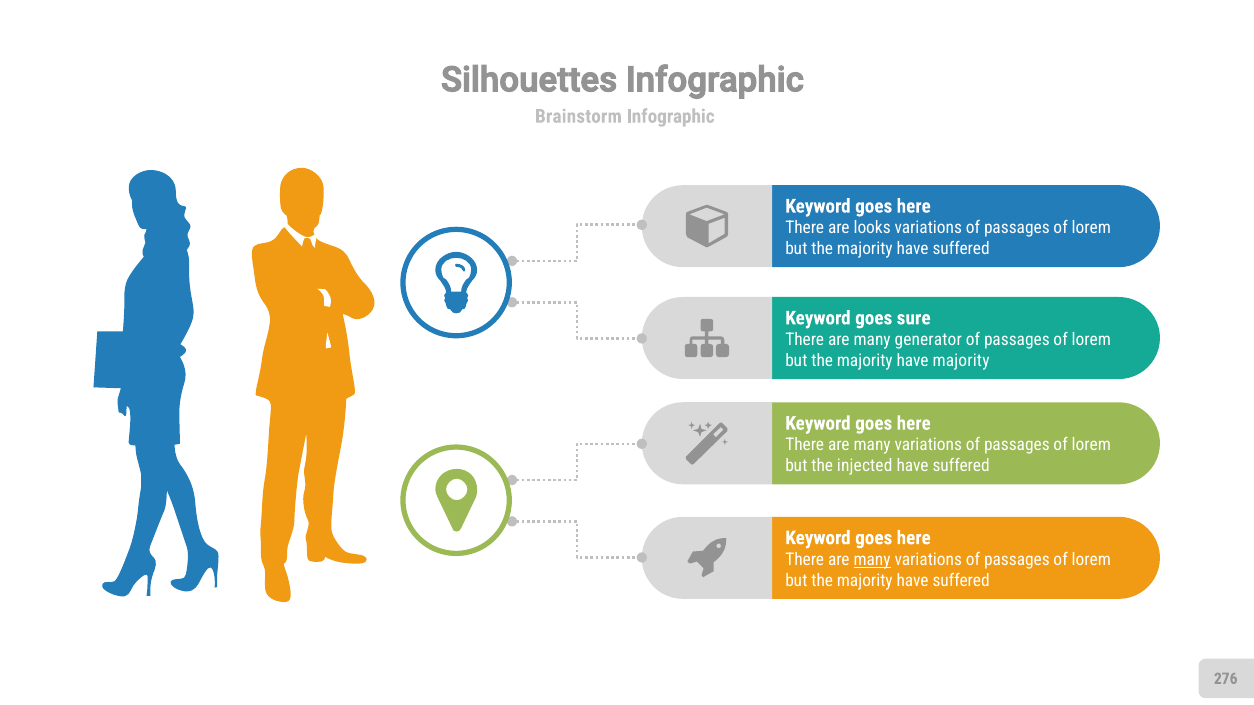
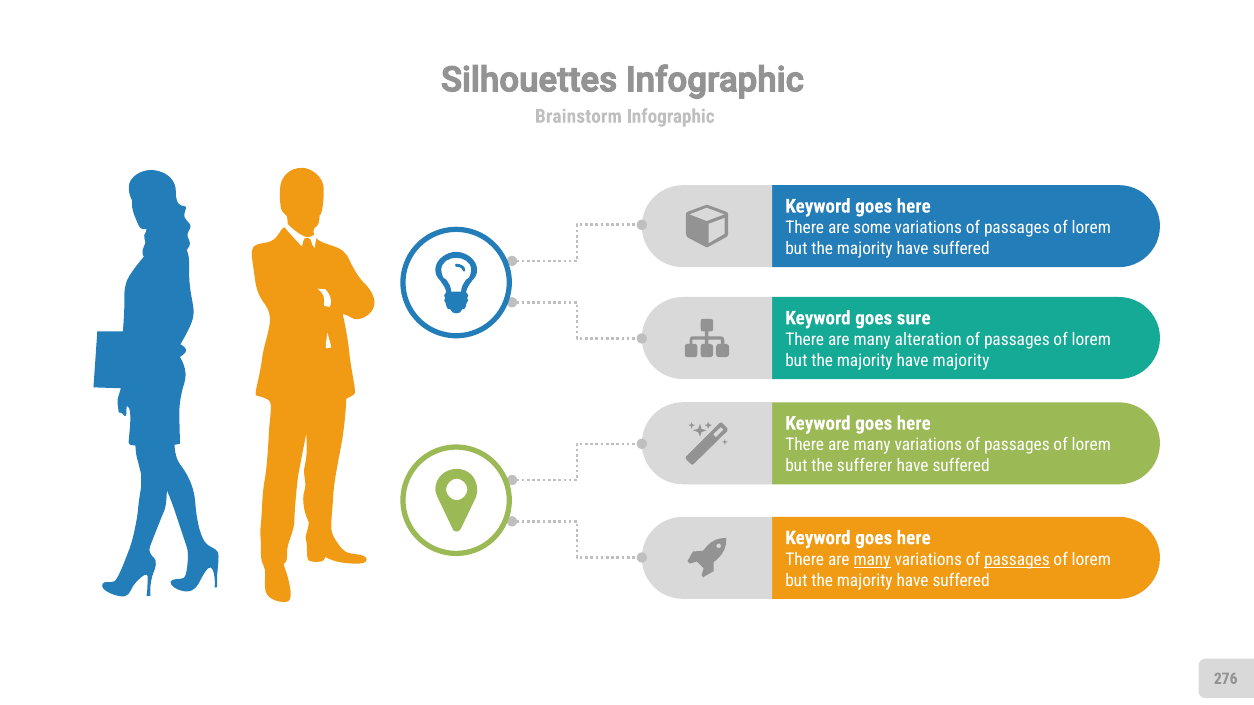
looks: looks -> some (872, 228)
generator: generator -> alteration (928, 340)
injected: injected -> sufferer (865, 466)
passages underline: none -> present (1017, 560)
